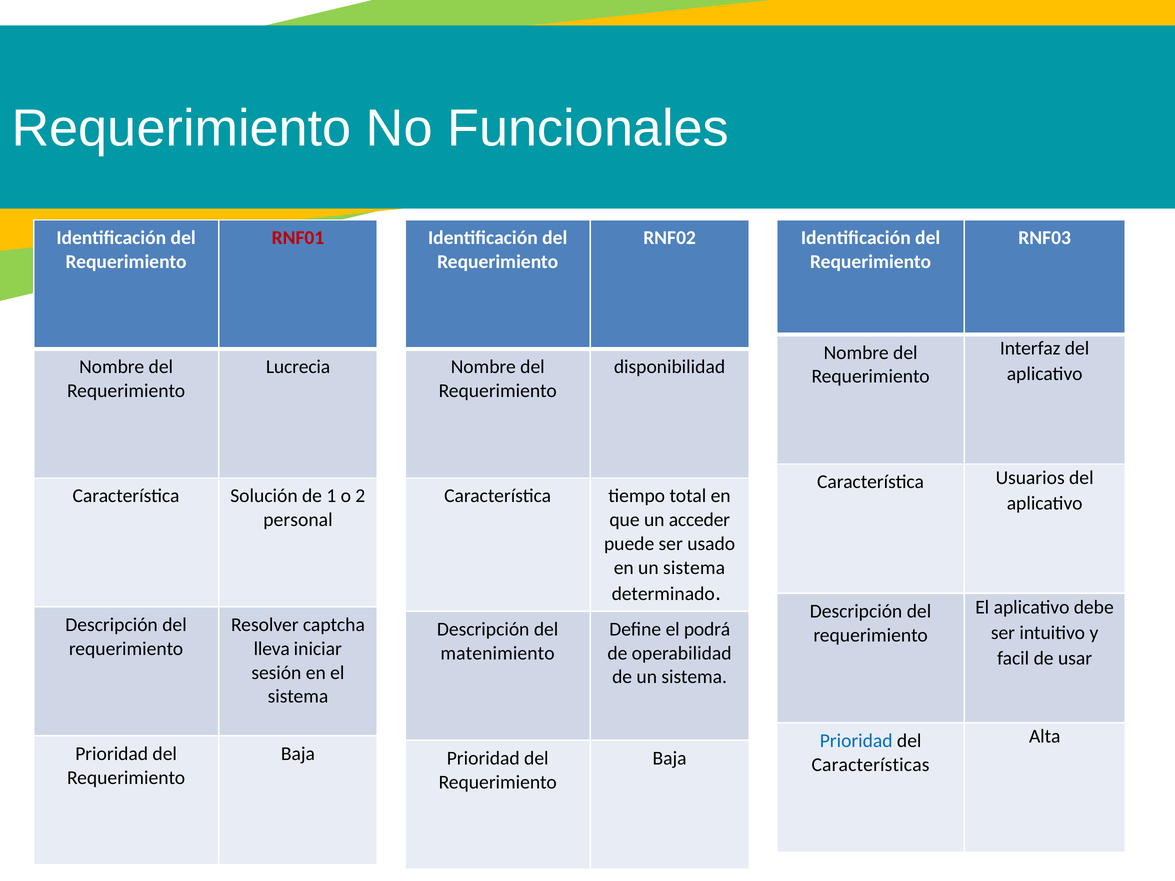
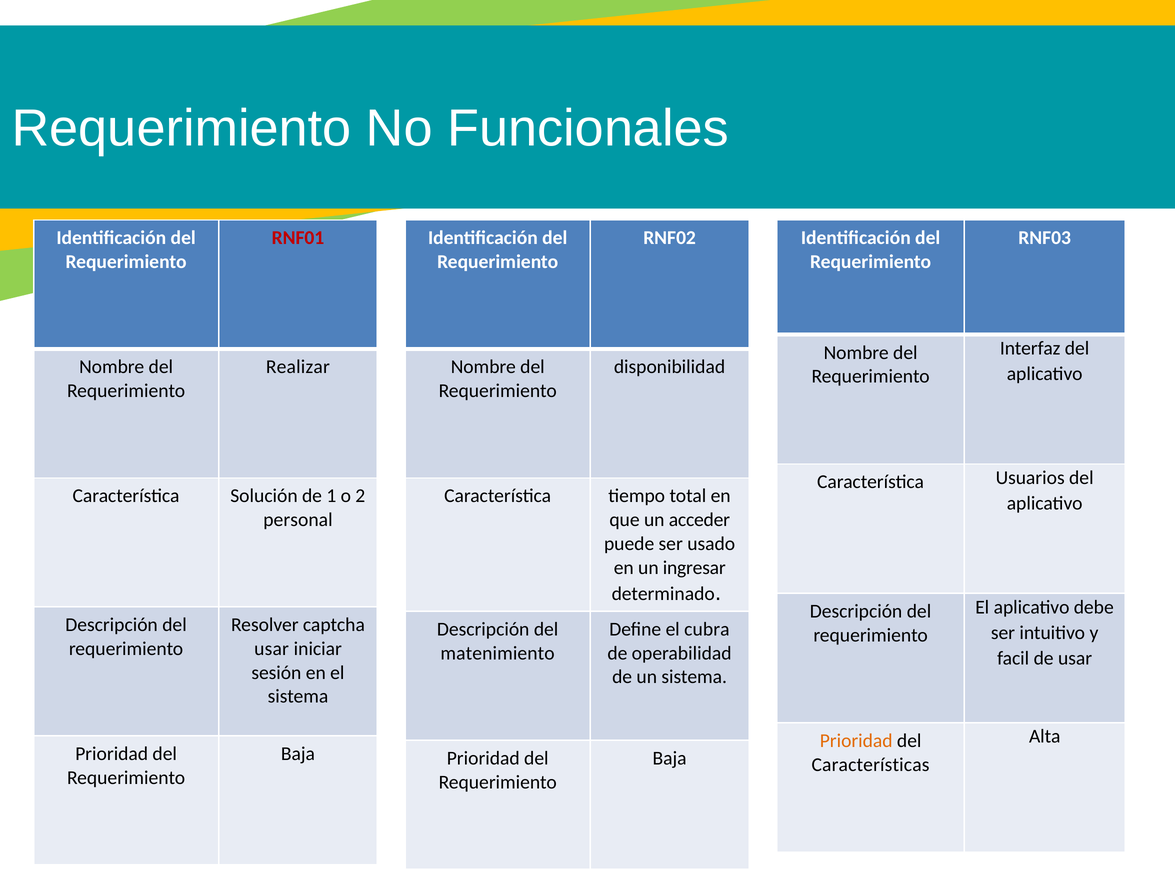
Lucrecia: Lucrecia -> Realizar (298, 367)
en un sistema: sistema -> ingresar (694, 568)
podrá: podrá -> cubra (707, 629)
lleva: lleva -> usar (272, 649)
Prioridad colour: blue -> orange (856, 741)
